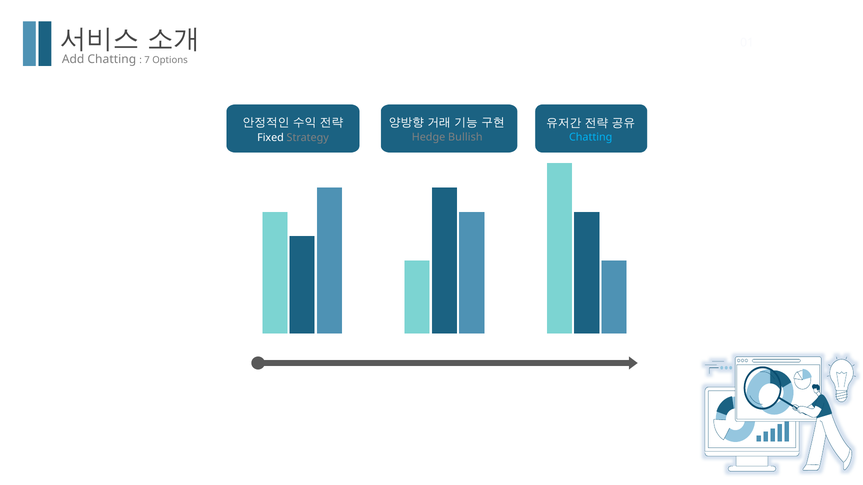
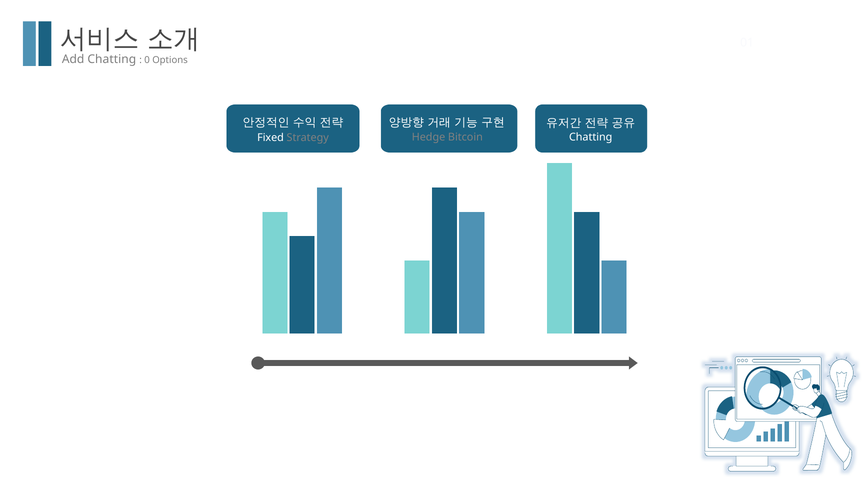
7: 7 -> 0 (147, 60)
Bullish: Bullish -> Bitcoin (465, 138)
Chatting colour: light blue -> white (591, 138)
